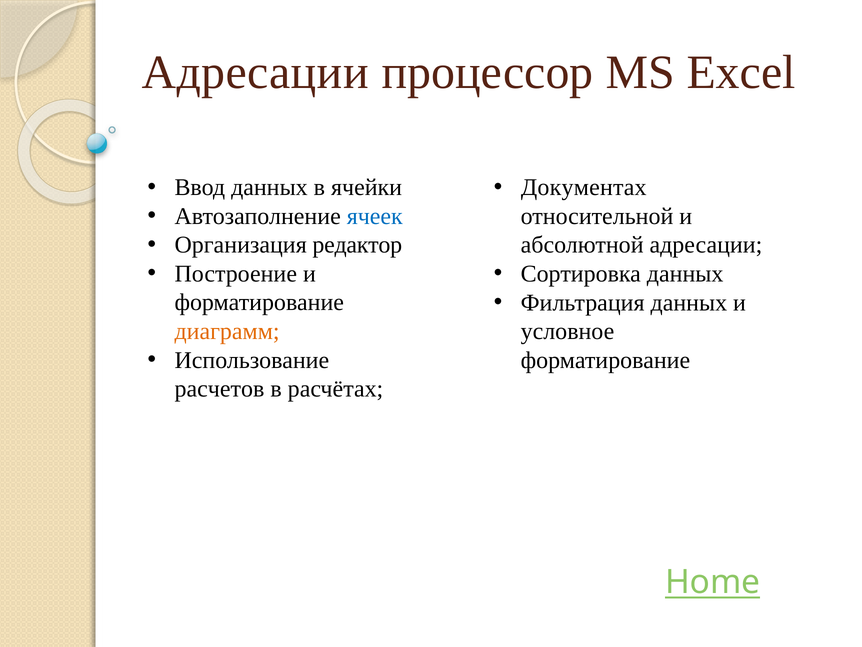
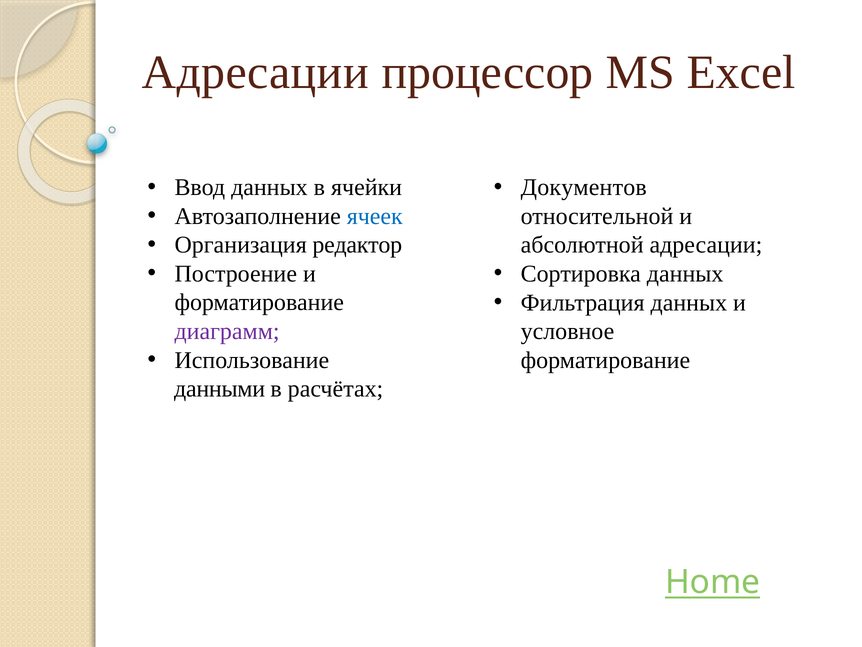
Документах: Документах -> Документов (584, 187)
диаграмм colour: orange -> purple (227, 331)
расчетов: расчетов -> данными (220, 389)
